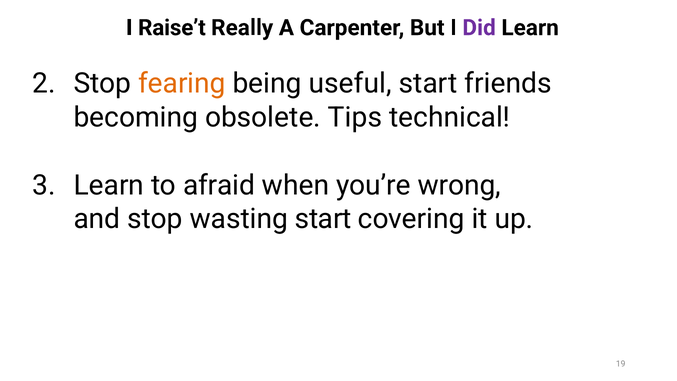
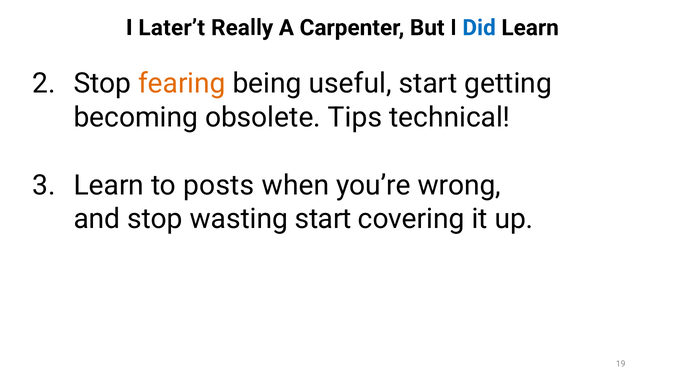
Raise’t: Raise’t -> Later’t (172, 28)
Did colour: purple -> blue (479, 28)
friends: friends -> getting (508, 84)
afraid: afraid -> posts (219, 185)
